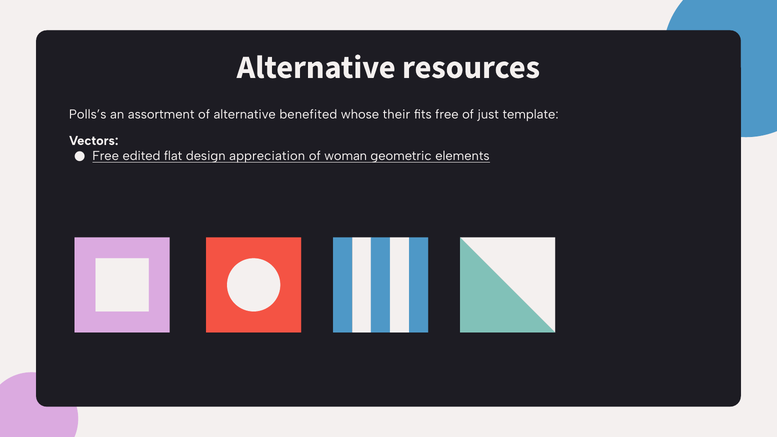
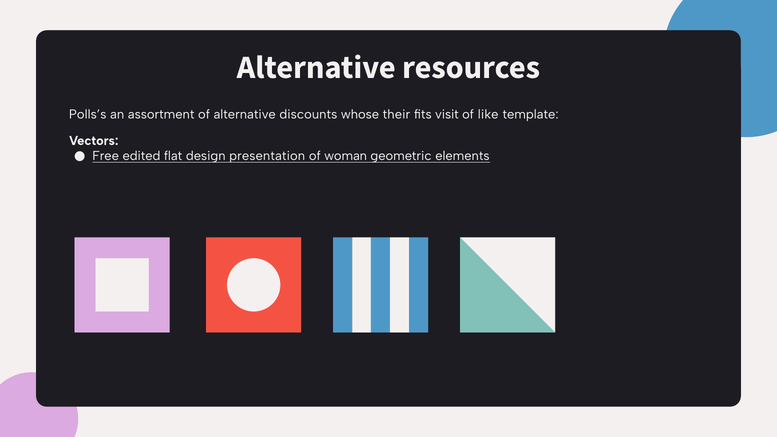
benefited: benefited -> discounts (308, 114)
fits free: free -> visit (447, 114)
just: just -> like (488, 114)
appreciation: appreciation -> presentation (267, 156)
